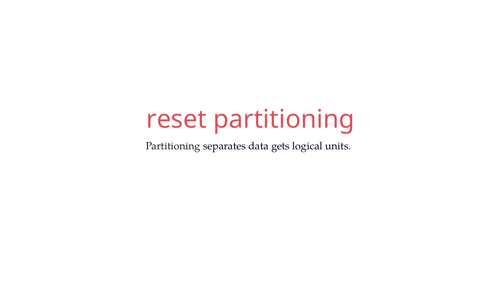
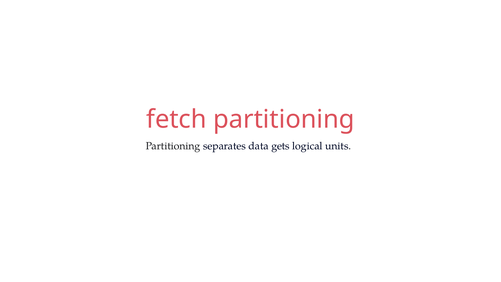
reset: reset -> fetch (176, 119)
